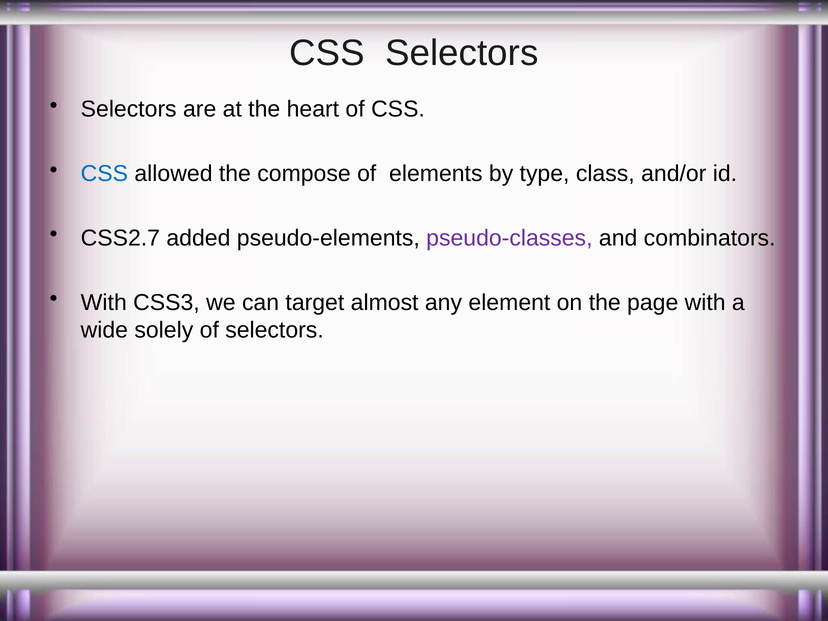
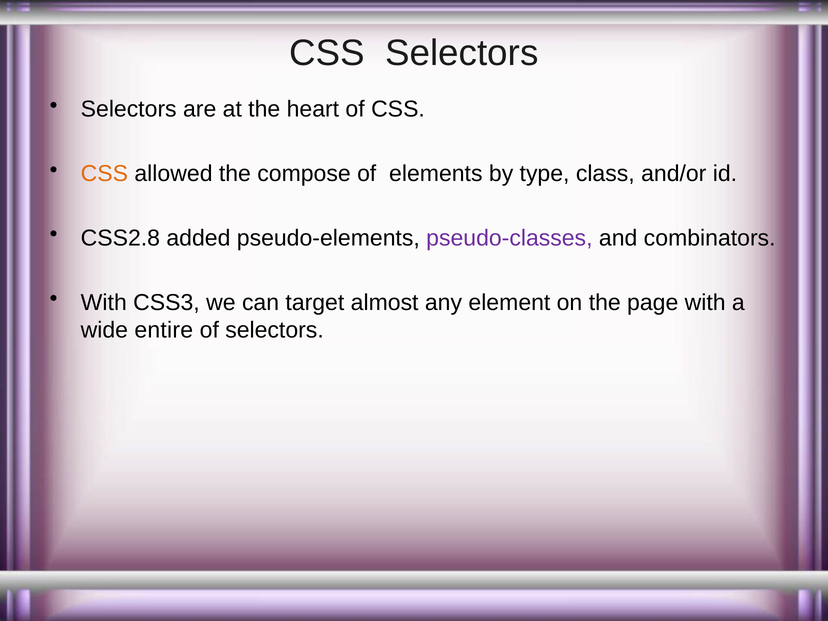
CSS colour: blue -> orange (104, 174)
CSS2.7: CSS2.7 -> CSS2.8 (120, 238)
solely: solely -> entire (164, 330)
